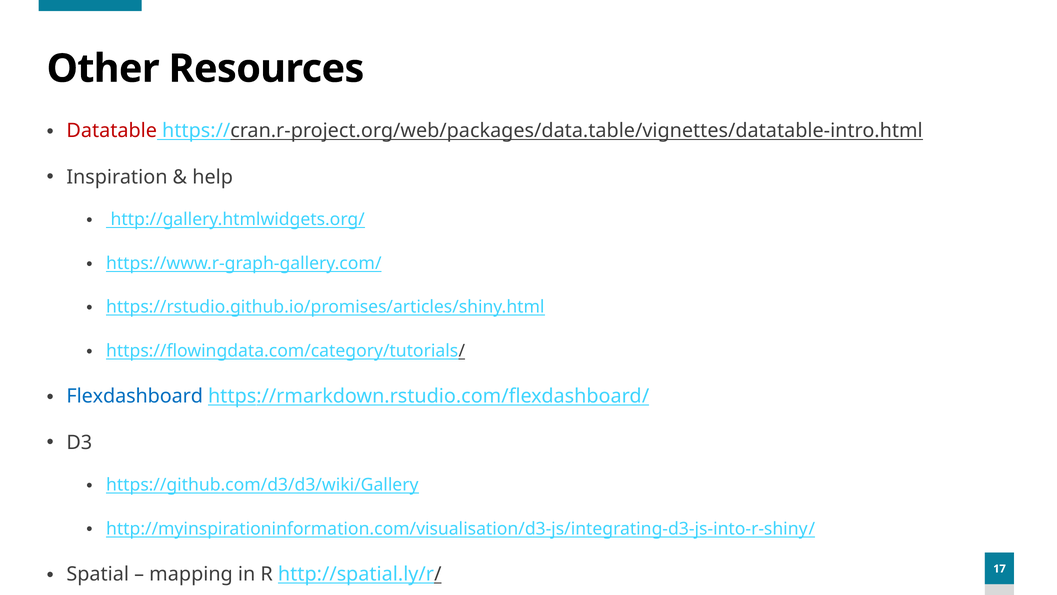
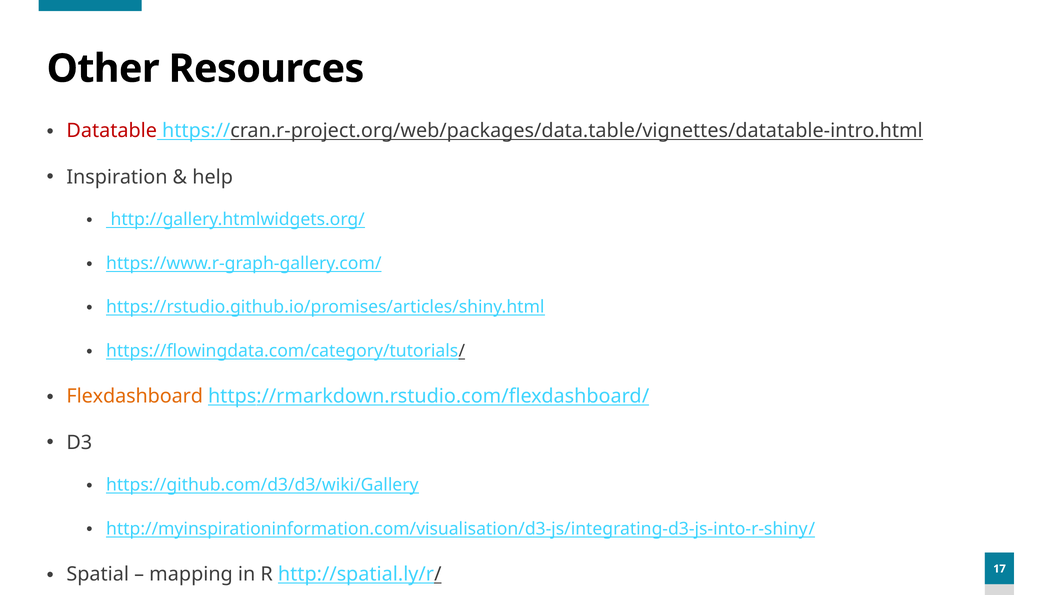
Flexdashboard colour: blue -> orange (135, 396)
